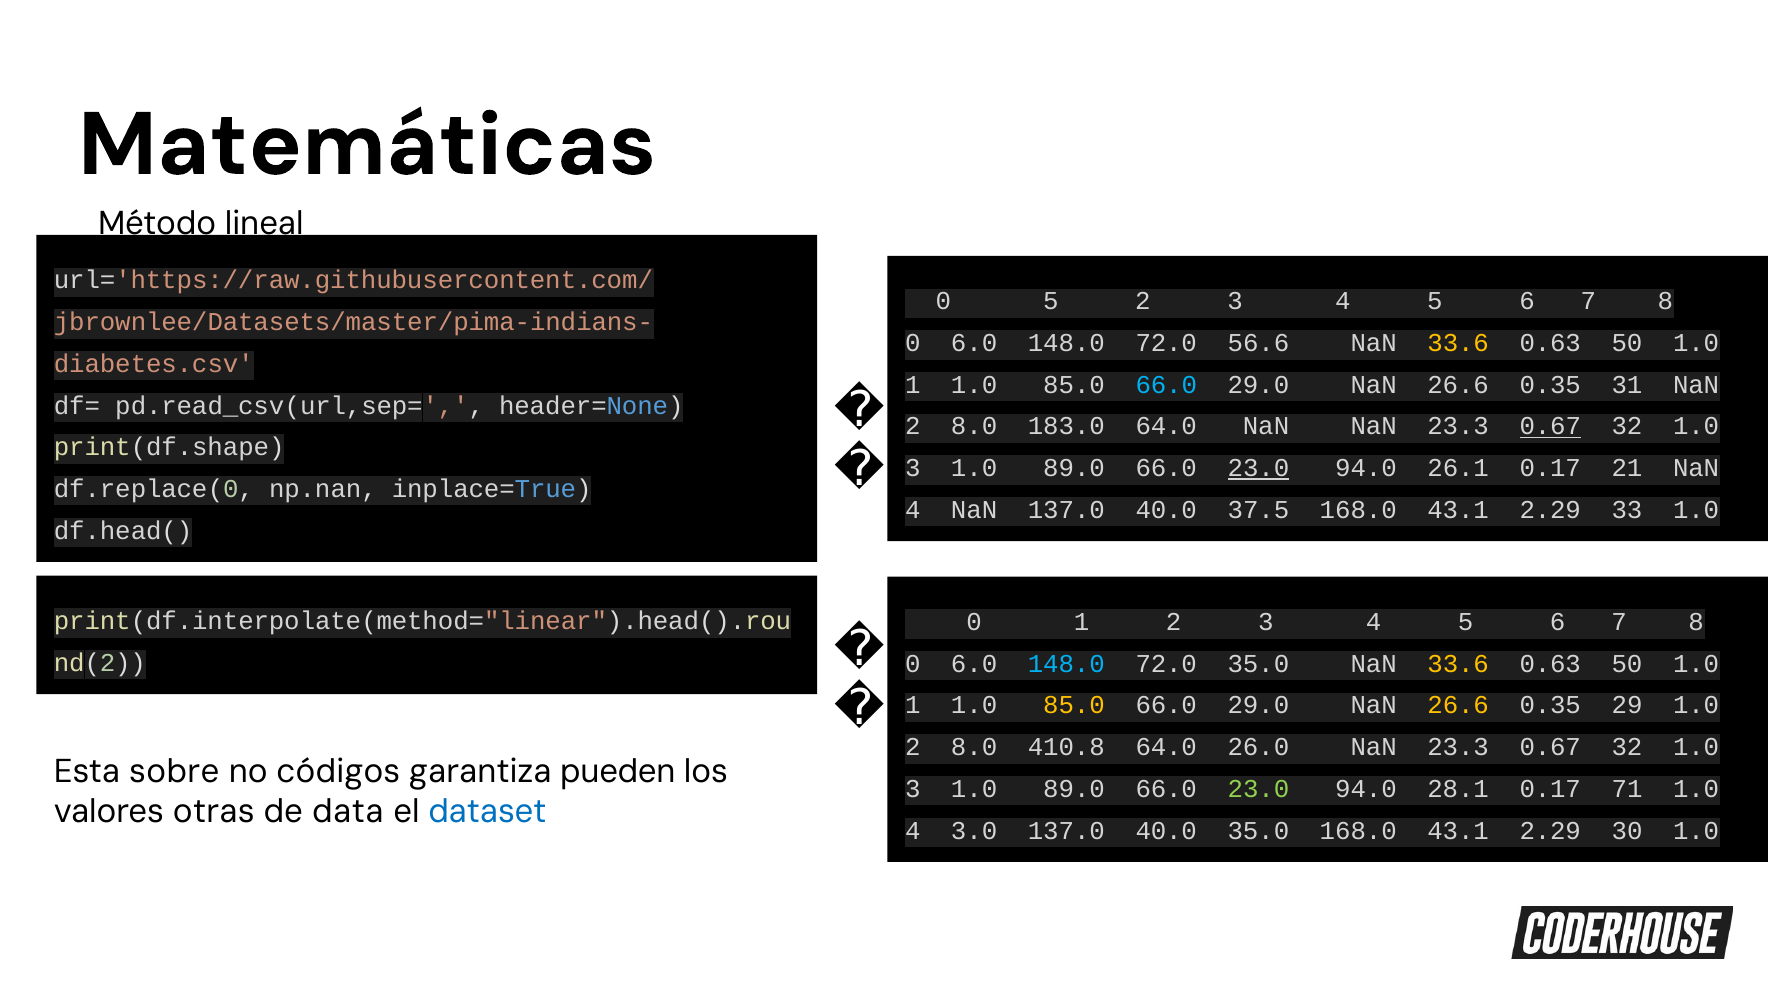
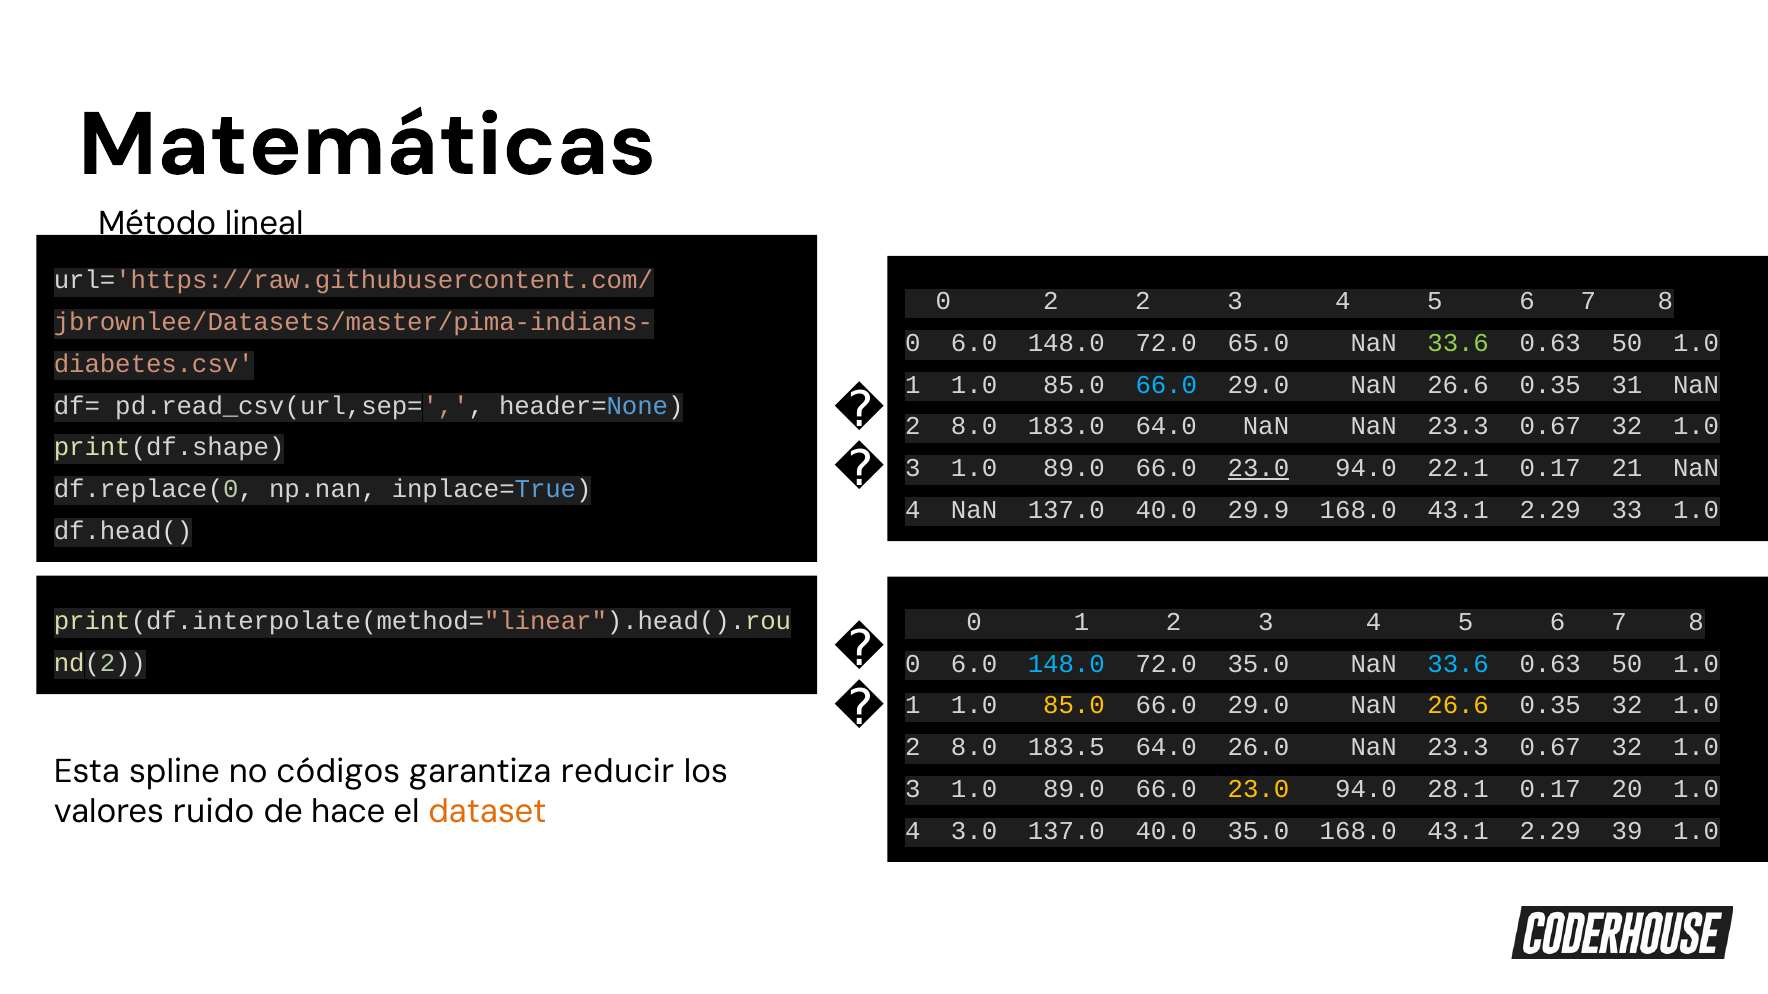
0 5: 5 -> 2 (1051, 302)
56.6: 56.6 -> 65.0 (1258, 343)
33.6 colour: yellow -> light green (1458, 343)
0.67 underline: present -> none (1550, 427)
26.1: 26.1 -> 22.1 (1458, 468)
37.5: 37.5 -> 29.9 (1258, 510)
33.6 colour: yellow -> light blue (1458, 664)
0.35 29: 29 -> 32 (1627, 706)
410.8: 410.8 -> 183.5 (1066, 748)
sobre: sobre -> spline (175, 772)
pueden: pueden -> reducir (618, 772)
23.0 colour: light green -> yellow (1258, 789)
71: 71 -> 20 (1627, 789)
otras: otras -> ruido (214, 812)
data: data -> hace (348, 812)
dataset colour: blue -> orange (487, 812)
30: 30 -> 39 (1627, 831)
